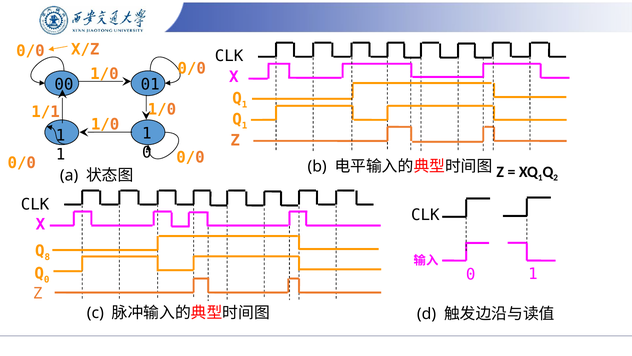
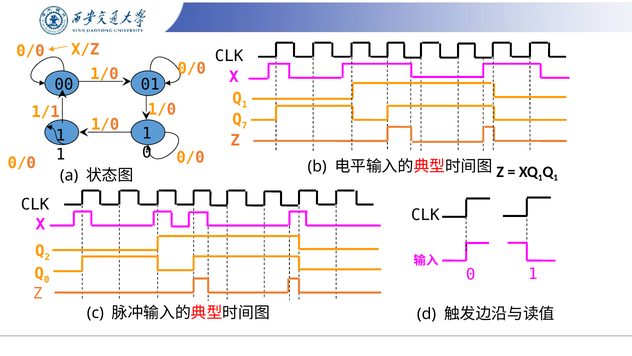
1: 1 -> 7 (245, 126)
2: 2 -> 1 (556, 178)
8: 8 -> 2 (47, 257)
